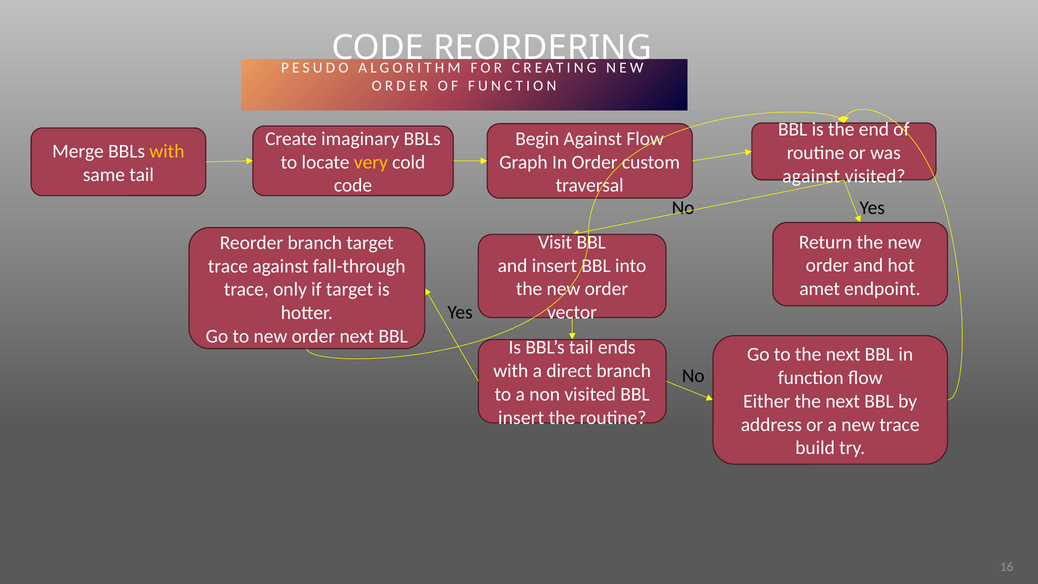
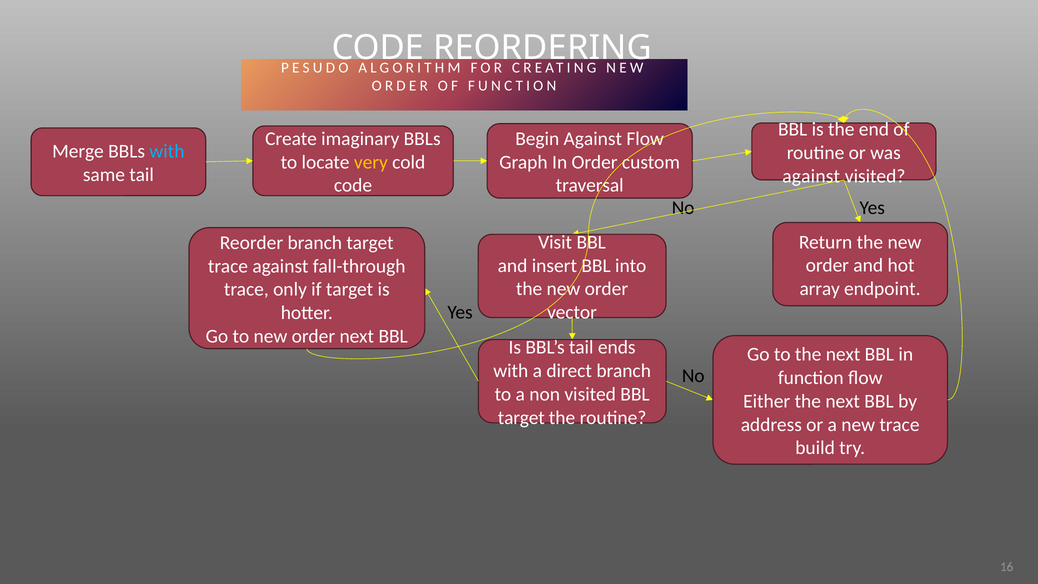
with colour: yellow -> light blue (167, 151)
amet: amet -> array (820, 289)
insert: insert -> target (521, 417)
